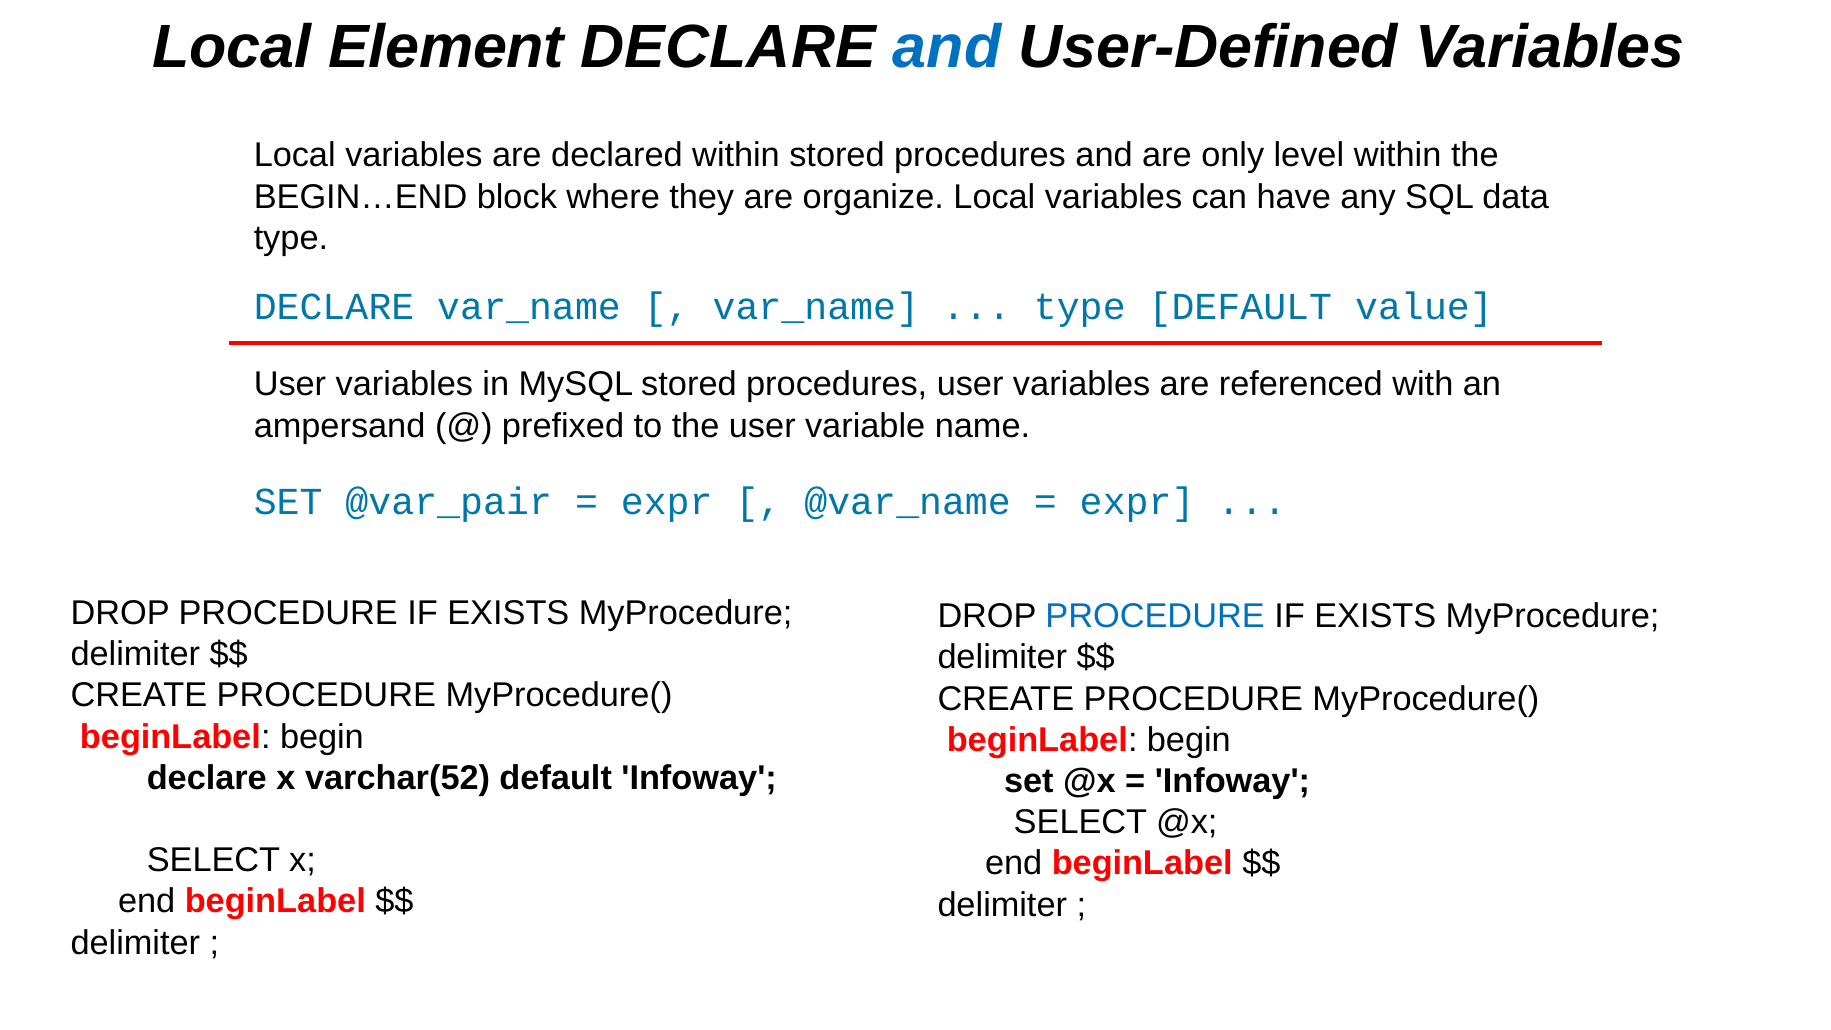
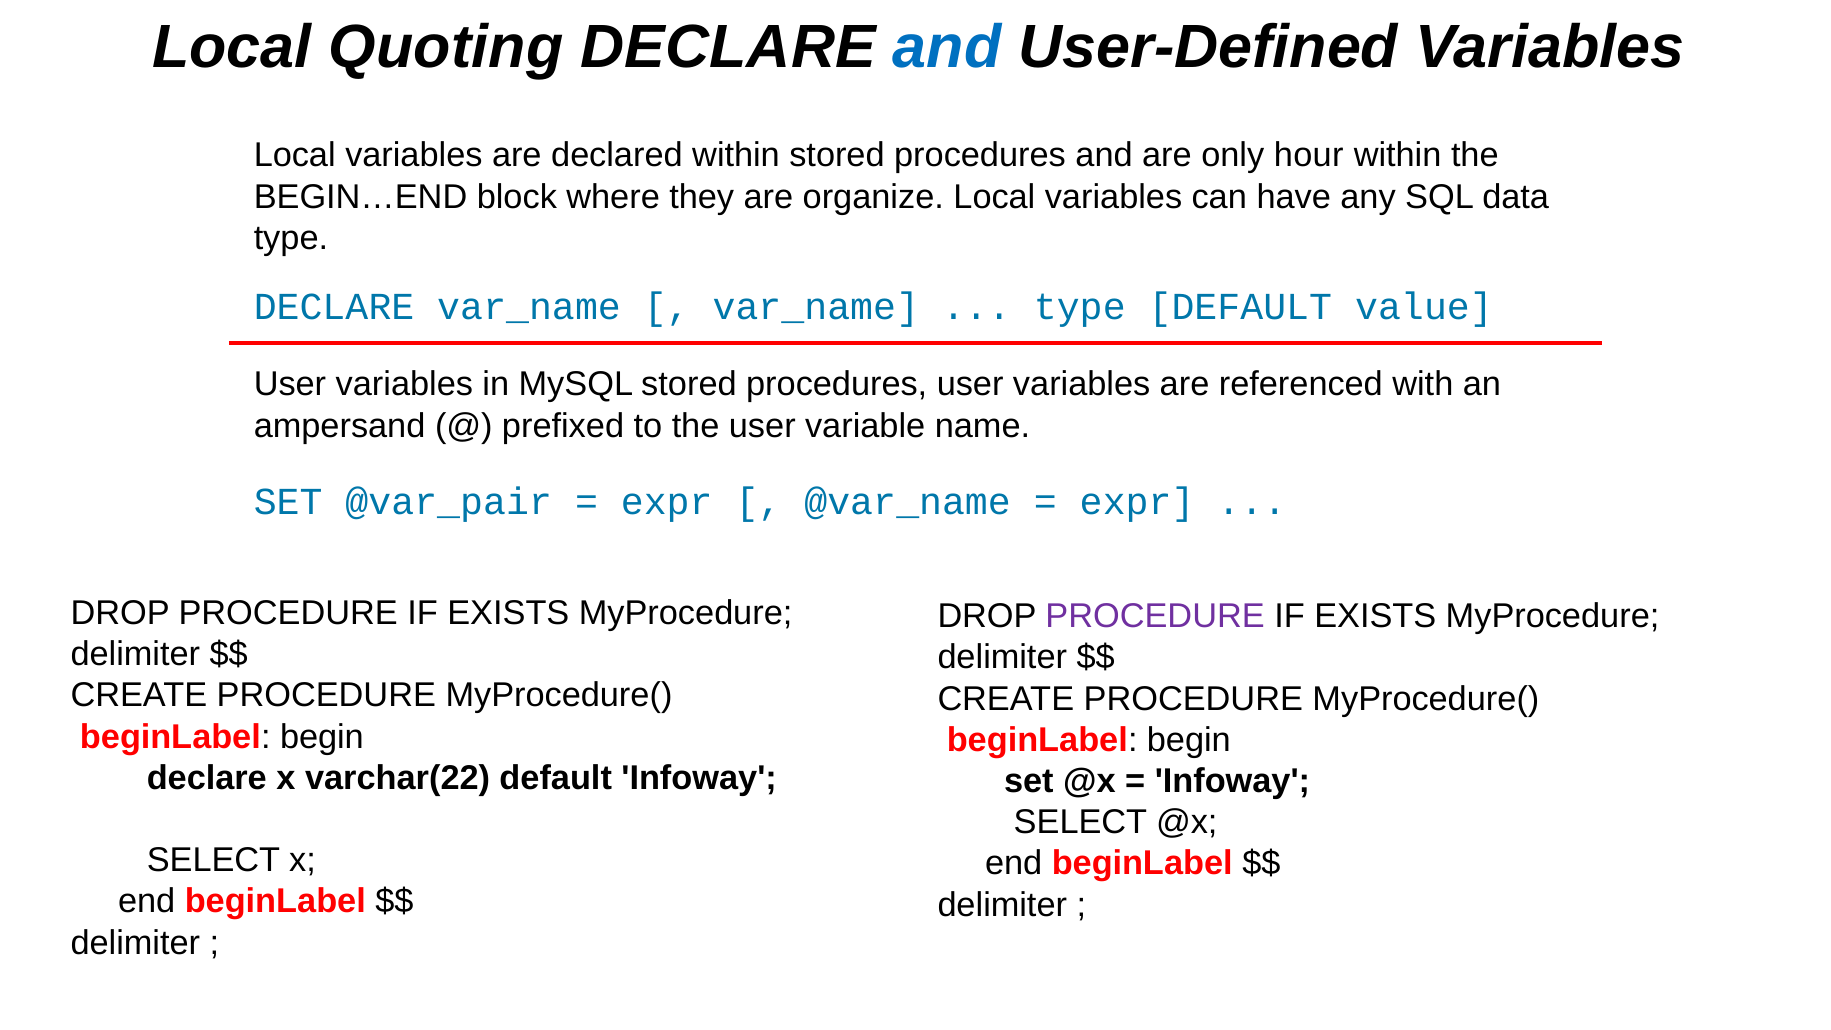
Element: Element -> Quoting (446, 48)
level: level -> hour (1309, 156)
PROCEDURE colour: blue -> purple (1155, 617)
varchar(52: varchar(52 -> varchar(22 (398, 778)
